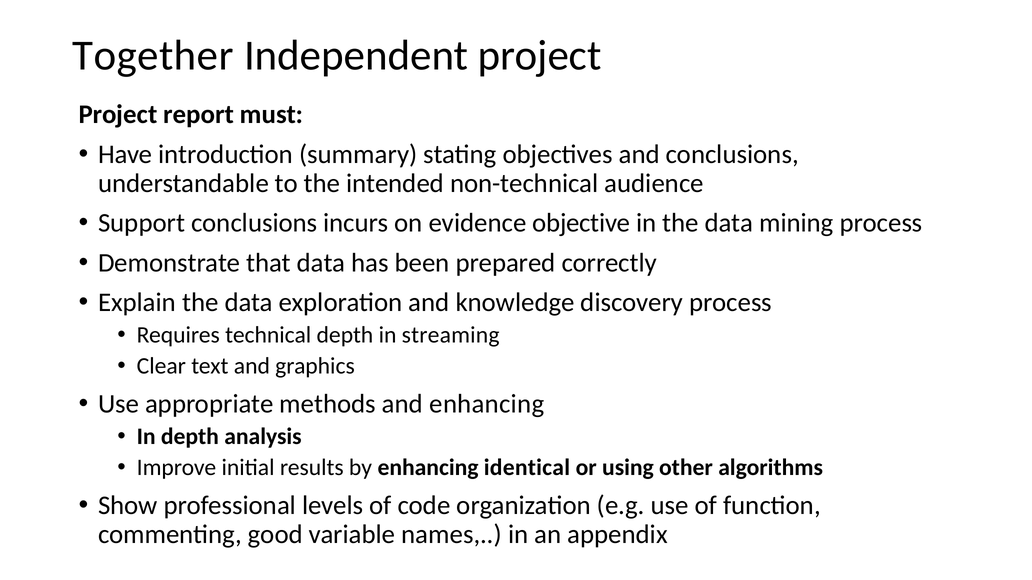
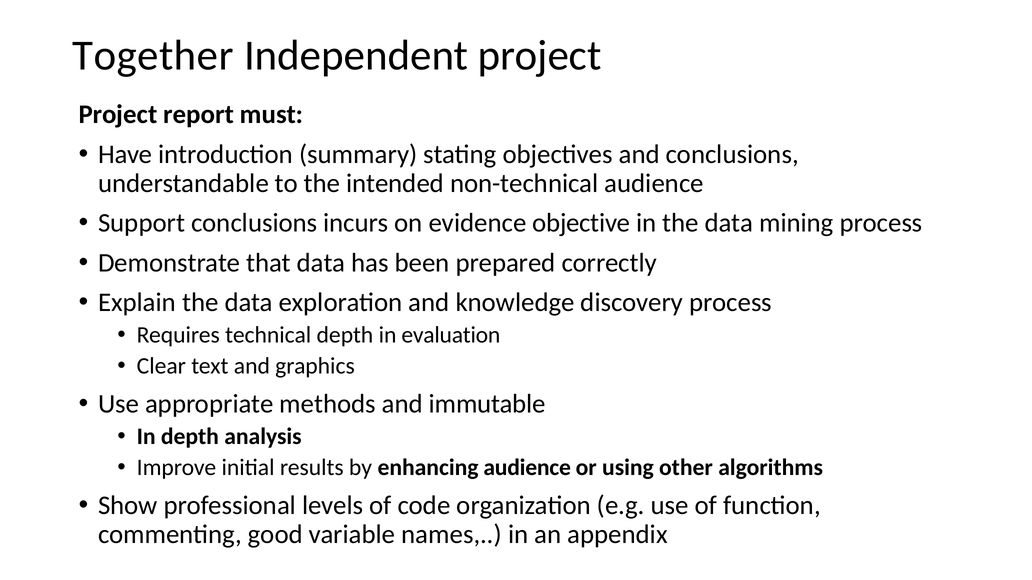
streaming: streaming -> evaluation (451, 335)
and enhancing: enhancing -> immutable (487, 404)
enhancing identical: identical -> audience (527, 468)
